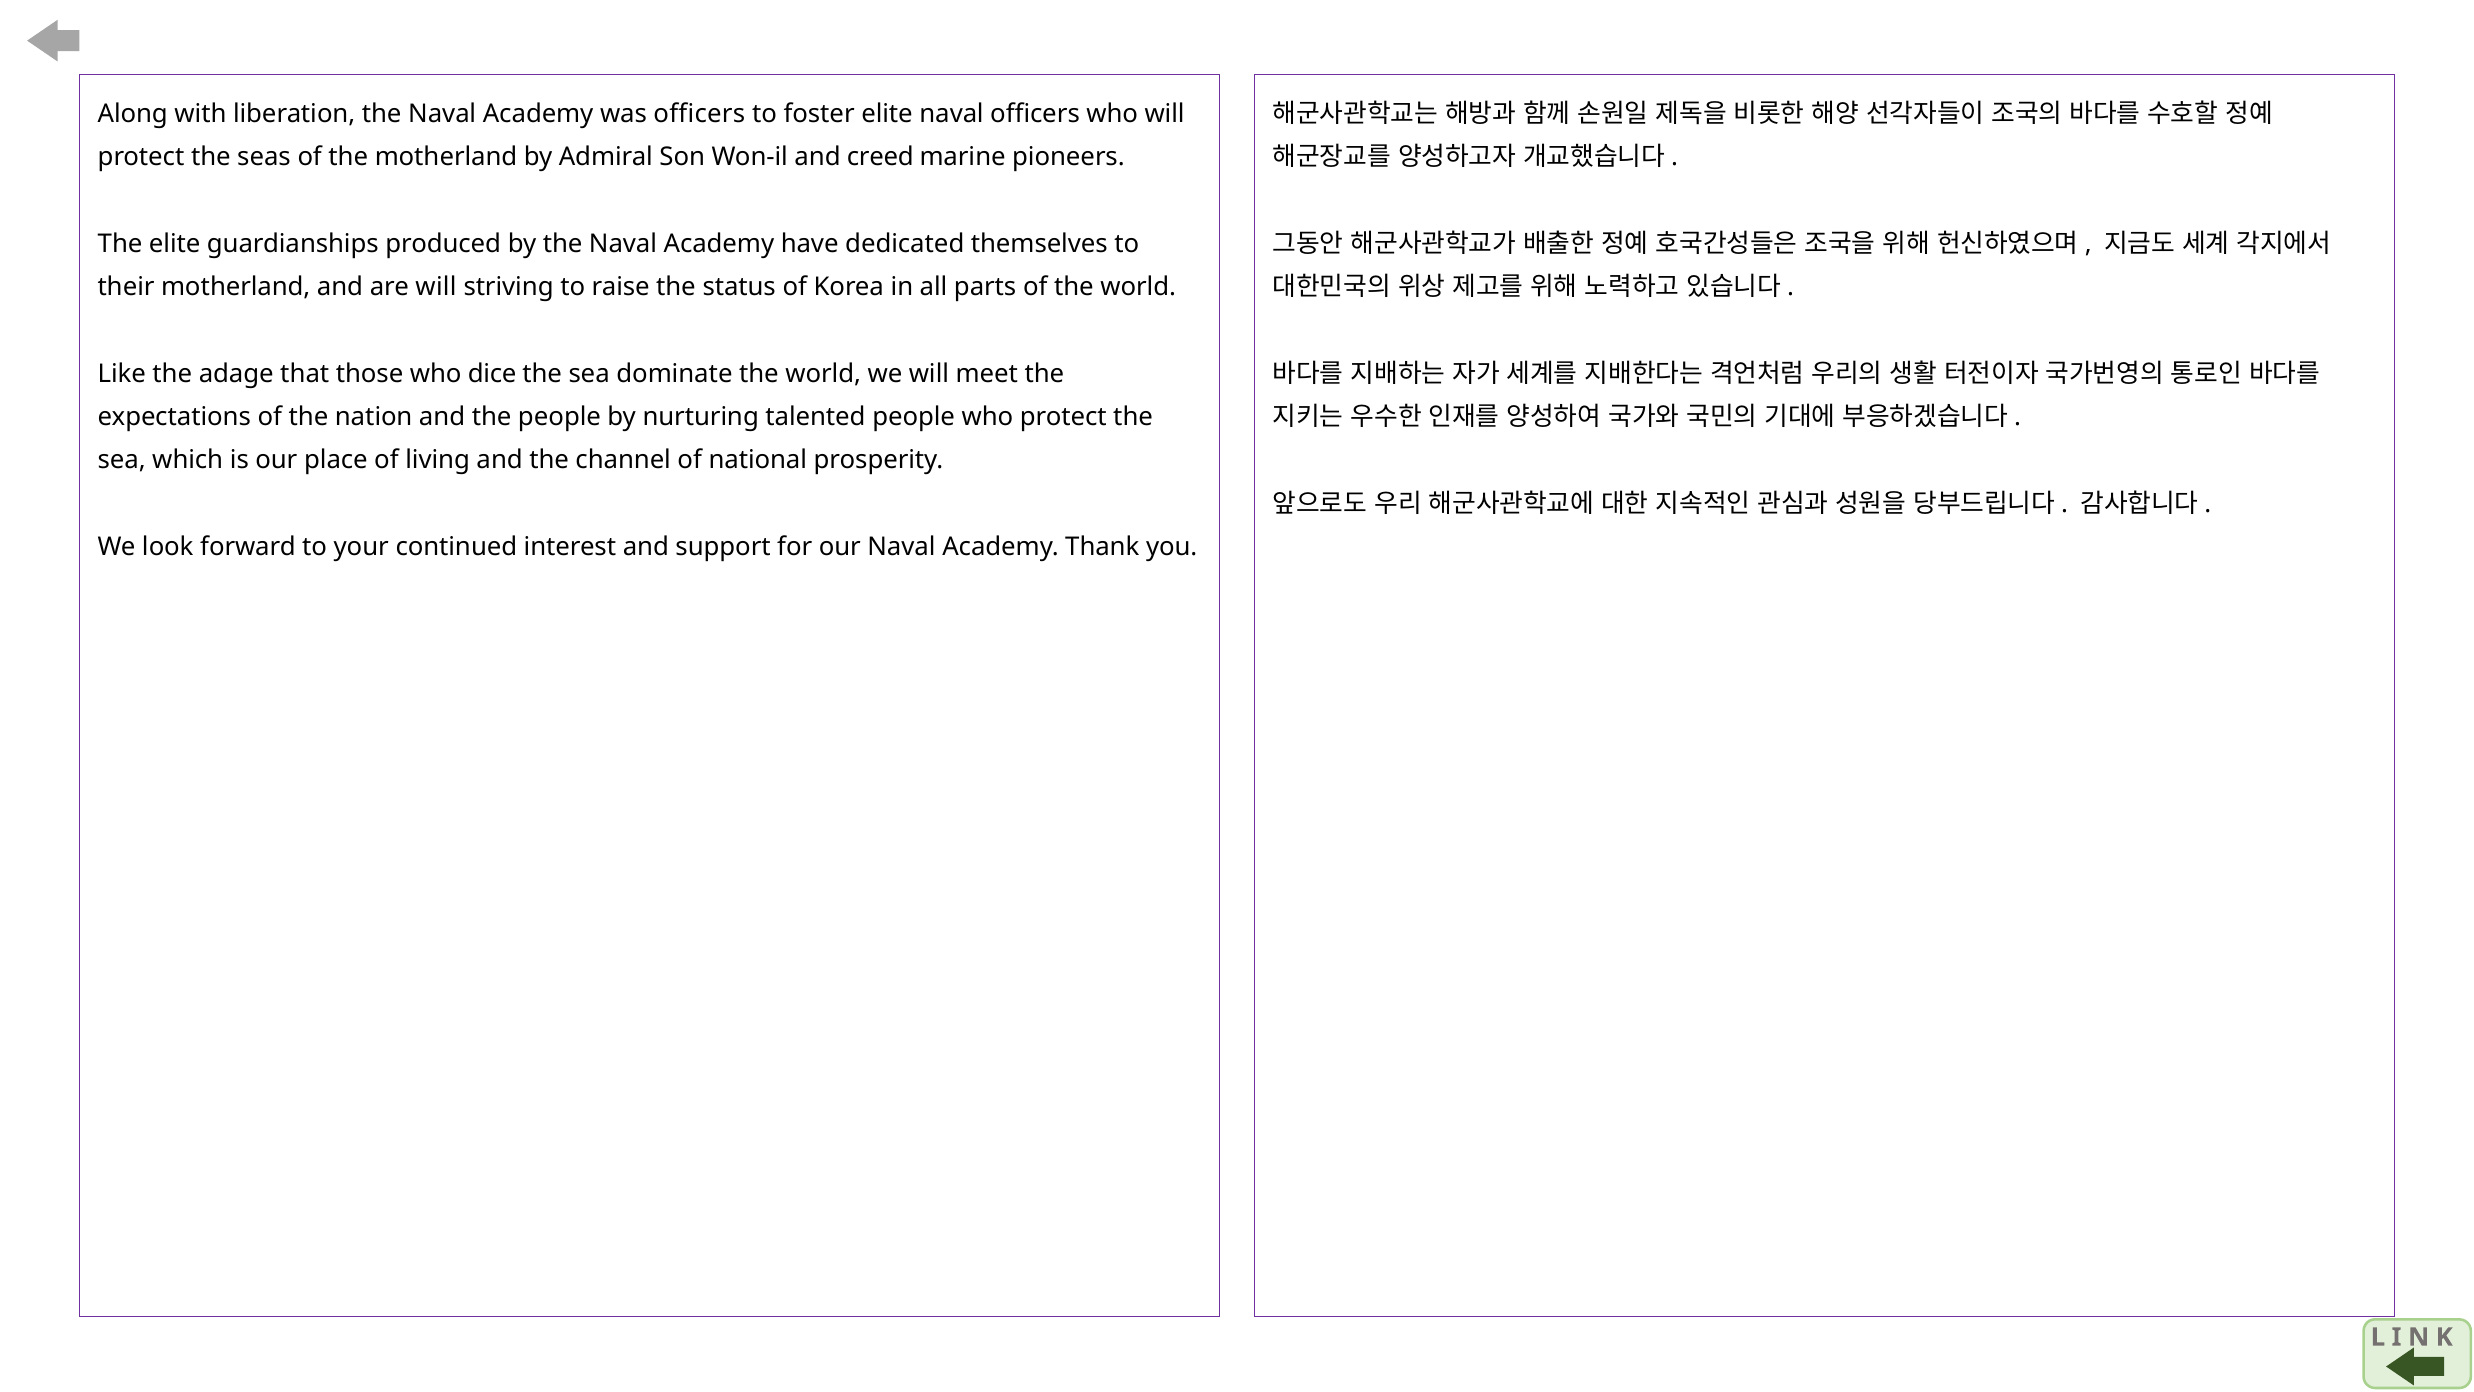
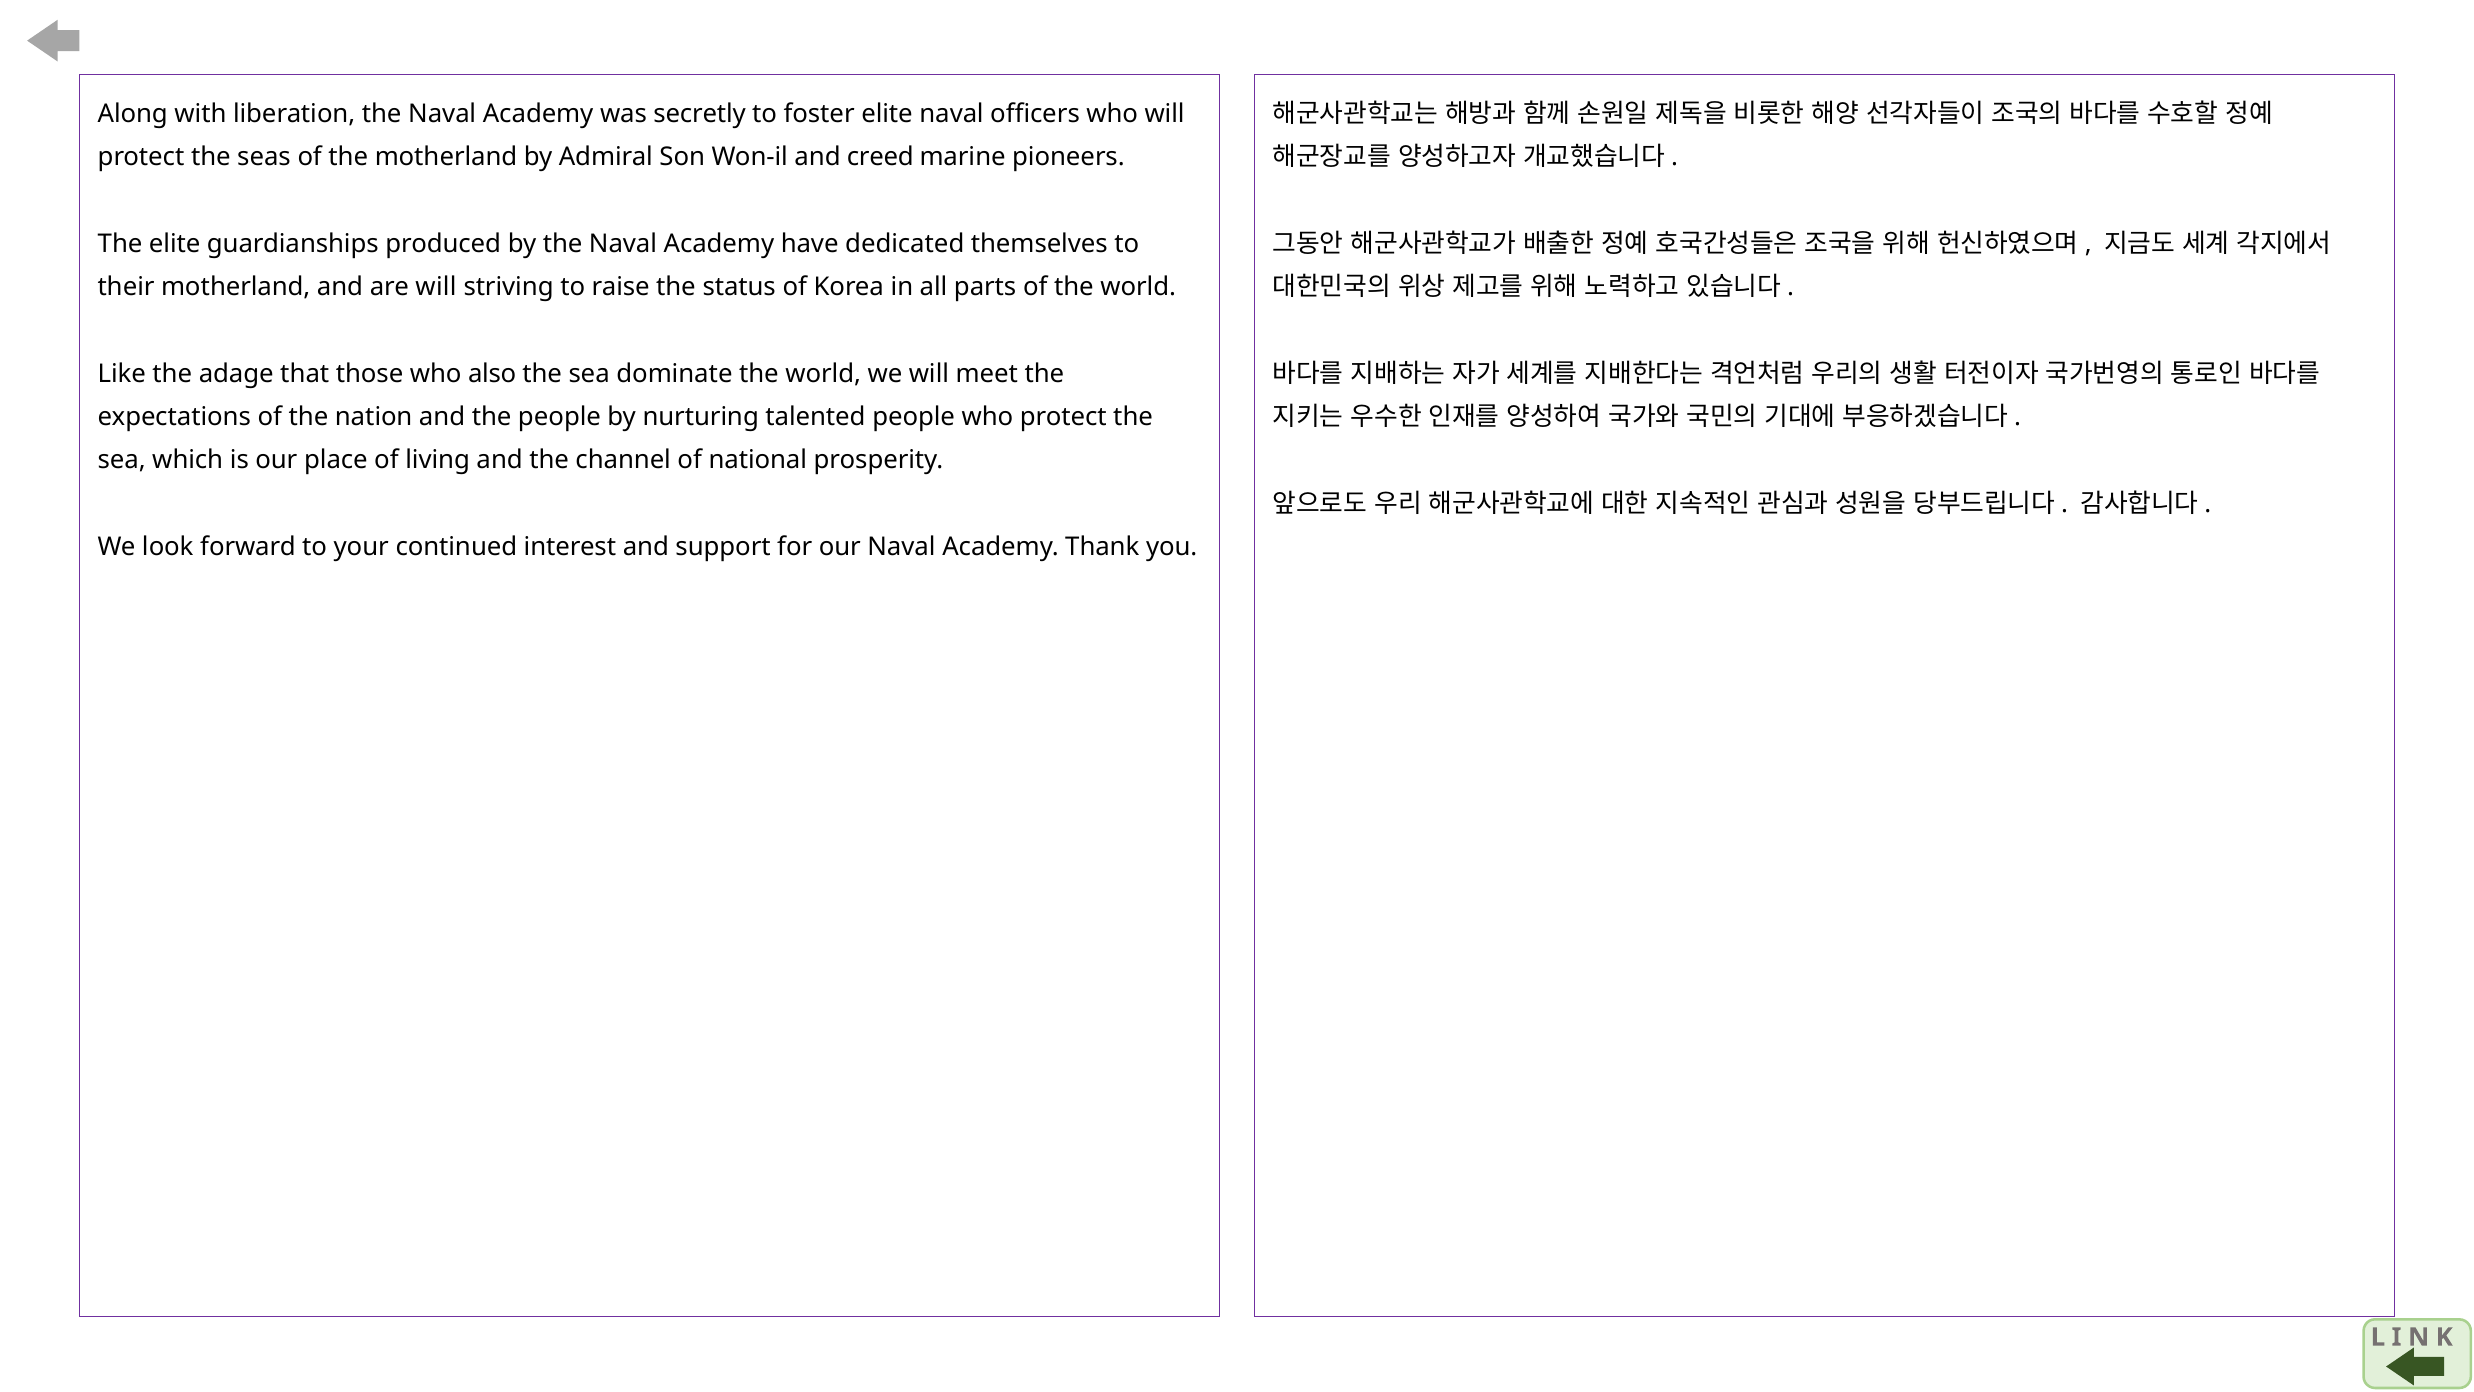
was officers: officers -> secretly (700, 114)
dice: dice -> also (492, 373)
